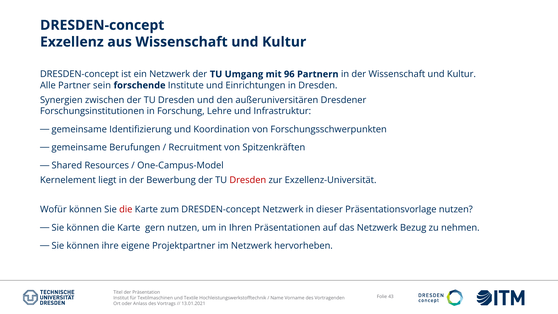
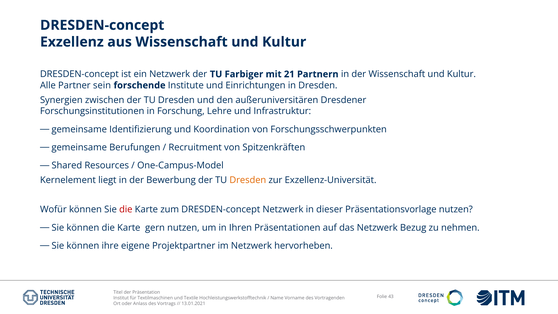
Umgang: Umgang -> Farbiger (244, 74)
96: 96 -> 21 (289, 74)
Dresden colour: red -> orange (248, 180)
